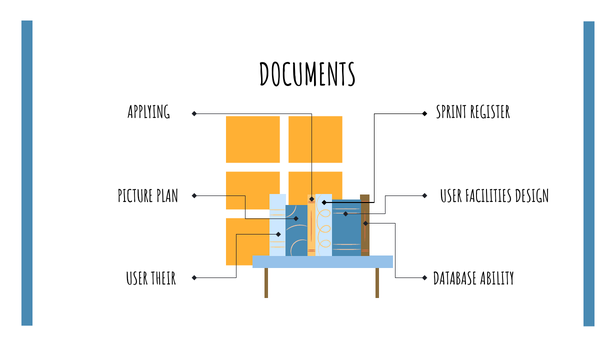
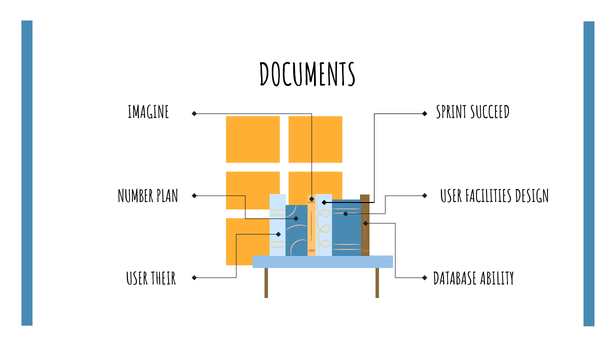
APPLYING: APPLYING -> IMAGINE (149, 112)
REGISTER: REGISTER -> SUCCEED (490, 112)
PICTURE: PICTURE -> NUMBER (135, 196)
